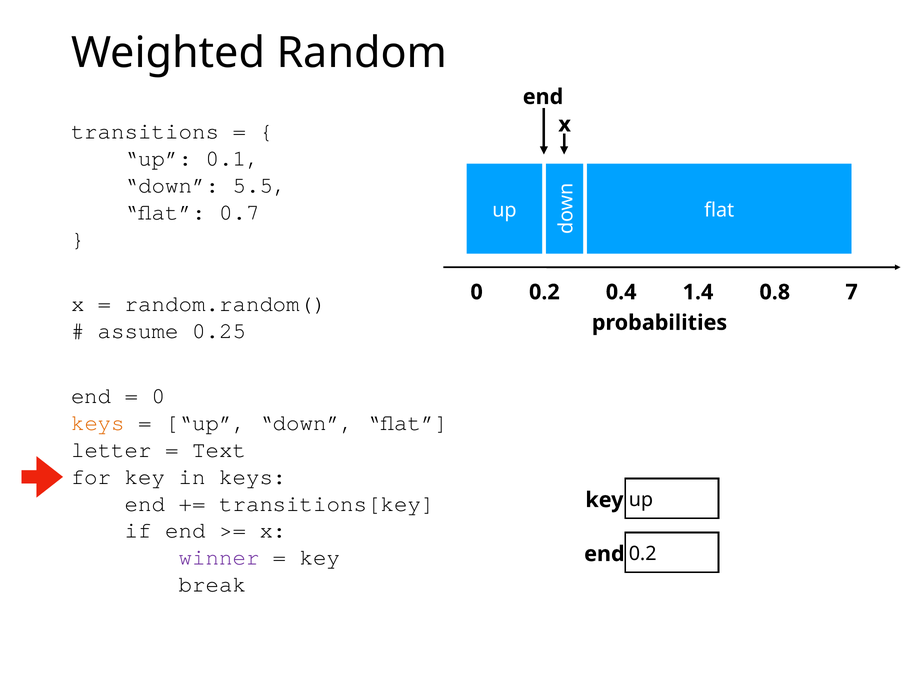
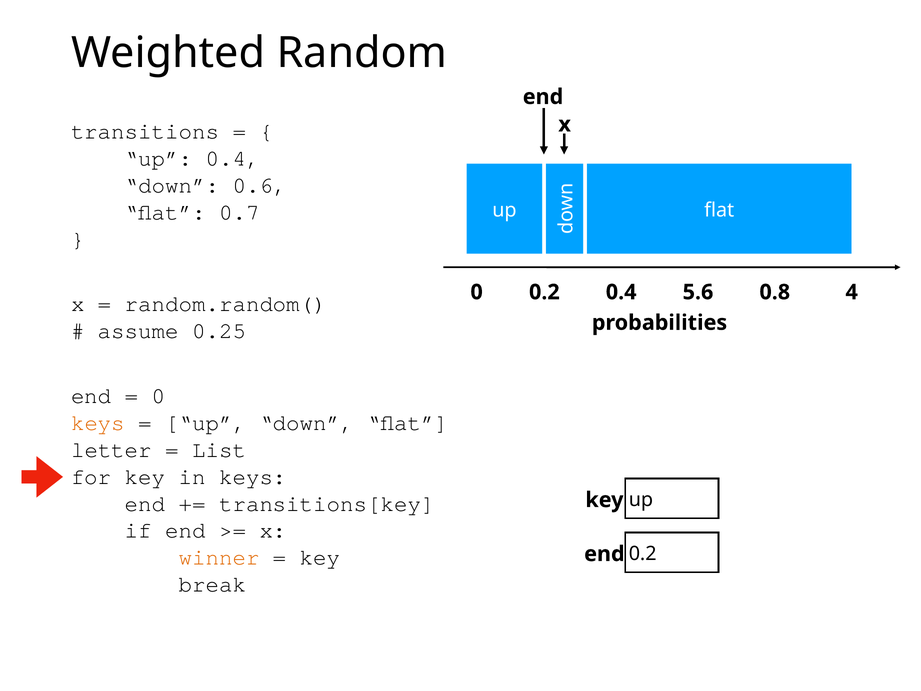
up 0.1: 0.1 -> 0.4 (233, 158)
5.5: 5.5 -> 0.6 (260, 185)
1.4: 1.4 -> 5.6 (698, 292)
7: 7 -> 4 (852, 292)
Text: Text -> List (219, 449)
winner colour: purple -> orange (219, 557)
